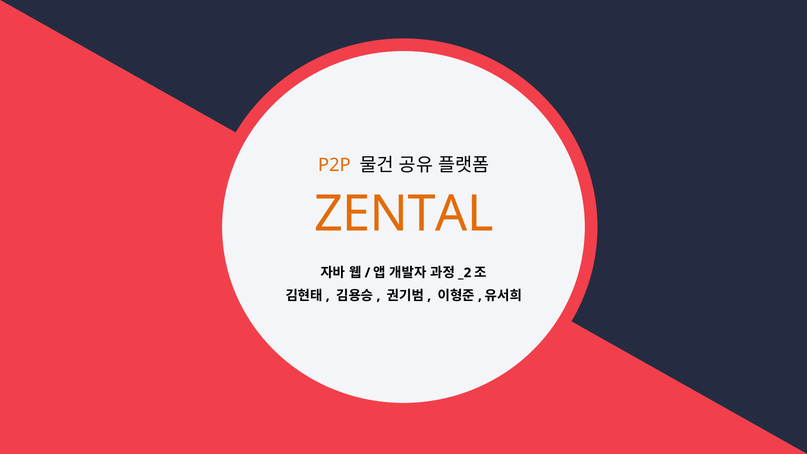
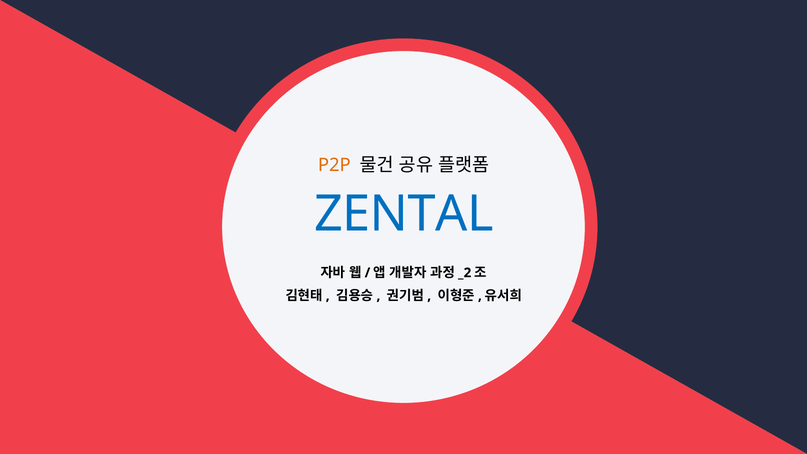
ZENTAL colour: orange -> blue (404, 214)
